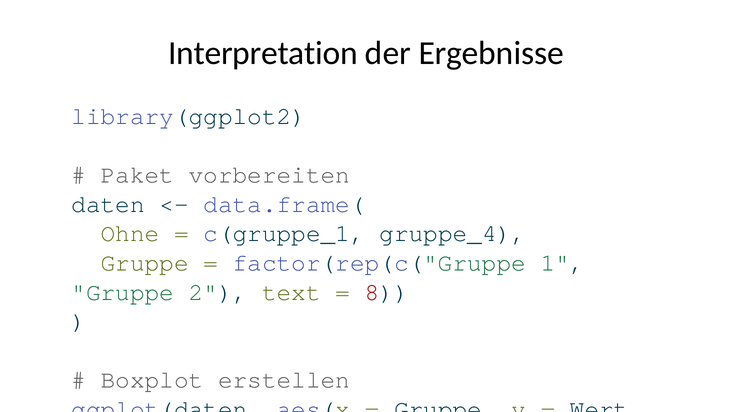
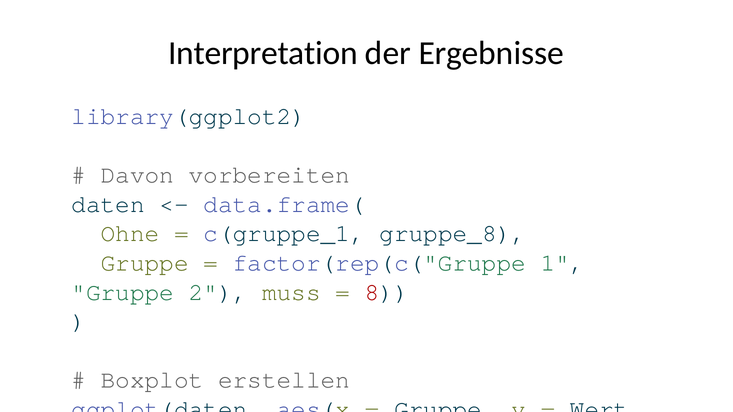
Paket: Paket -> Davon (137, 175)
gruppe_4: gruppe_4 -> gruppe_8 (453, 234)
text: text -> muss (291, 292)
